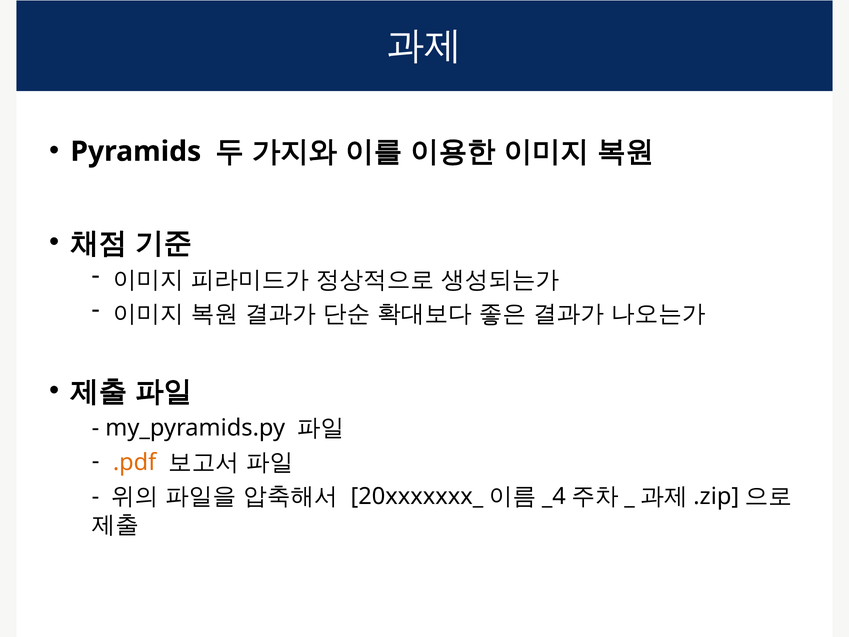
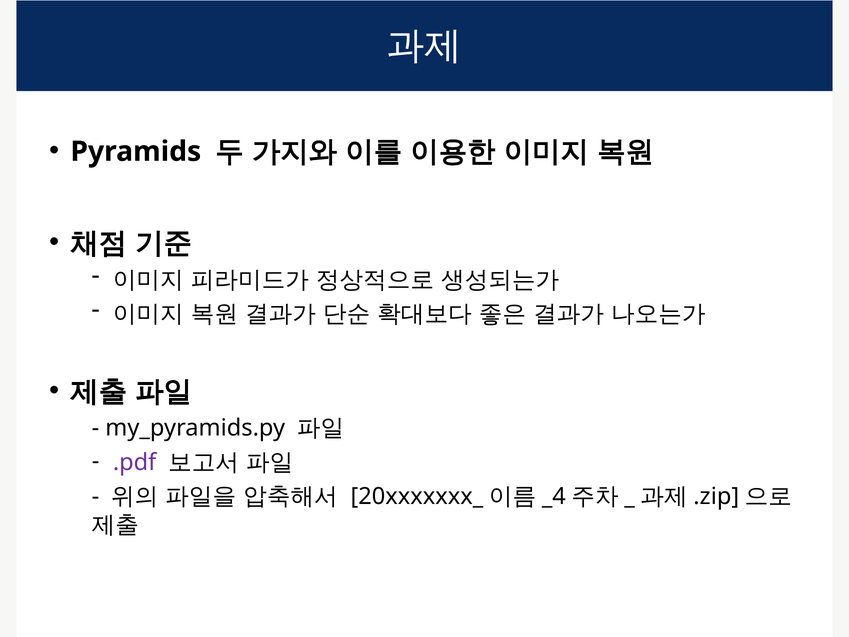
.pdf colour: orange -> purple (135, 462)
